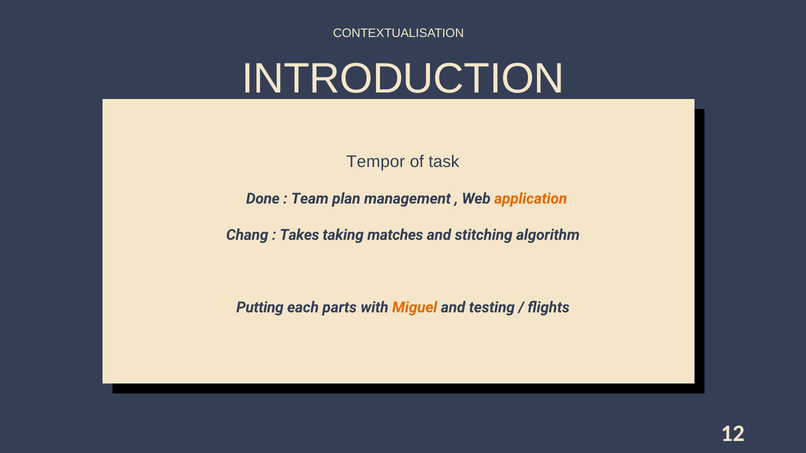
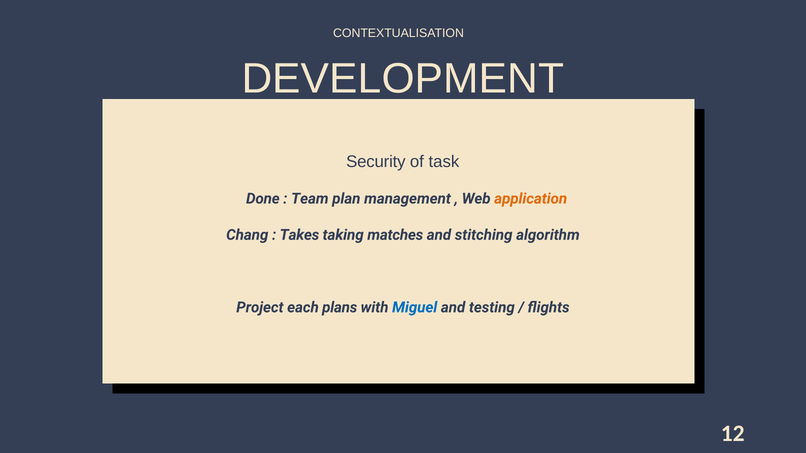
INTRODUCTION: INTRODUCTION -> DEVELOPMENT (403, 79)
Tempor: Tempor -> Security (376, 162)
Putting: Putting -> Project (260, 308)
parts: parts -> plans (340, 308)
Miguel colour: orange -> blue (415, 308)
